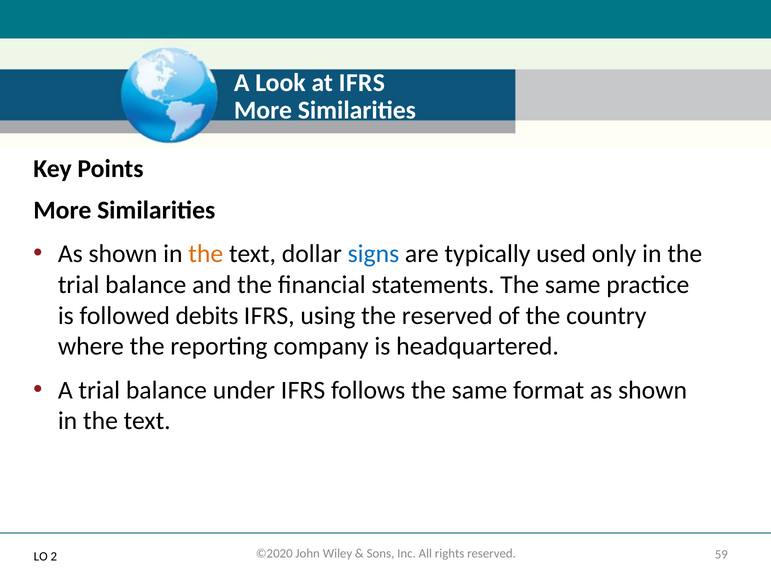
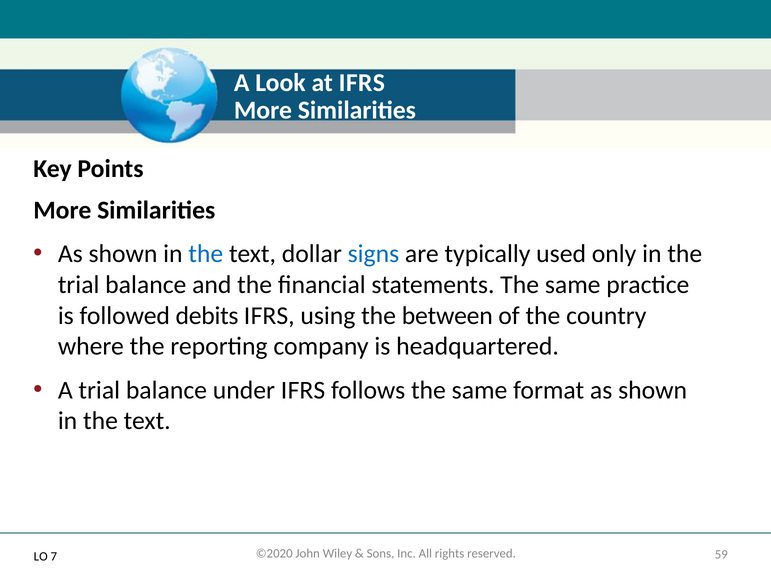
the colour: orange -> blue (206, 254)
the reserved: reserved -> between (447, 316)
2: 2 -> 7 (54, 557)
